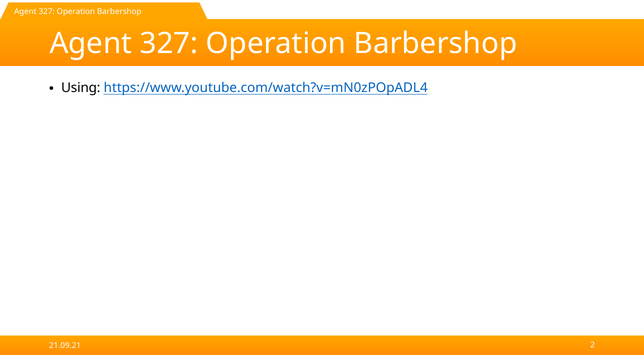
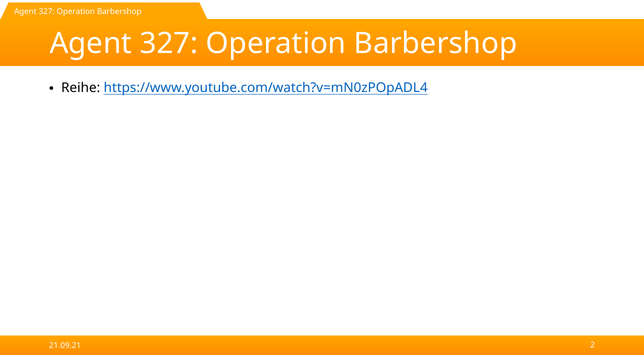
Using: Using -> Reihe (81, 88)
